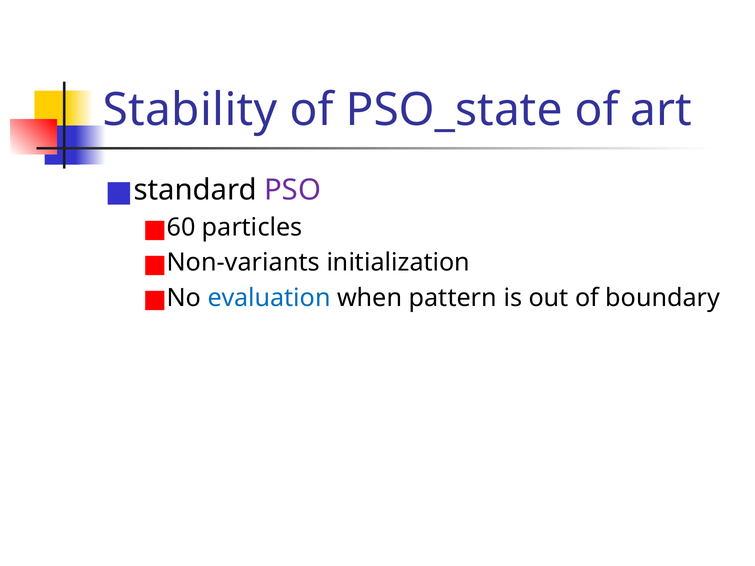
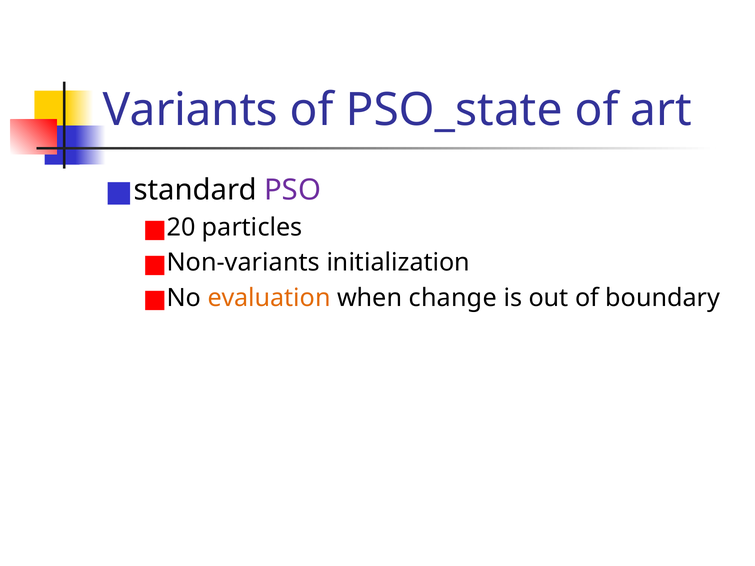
Stability: Stability -> Variants (190, 110)
60: 60 -> 20 (181, 228)
evaluation colour: blue -> orange (269, 298)
pattern: pattern -> change (453, 298)
